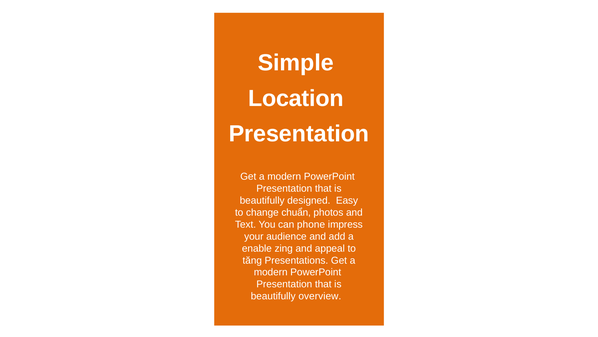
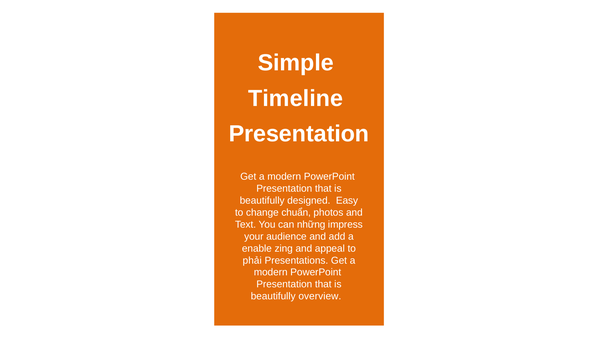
Location: Location -> Timeline (296, 98)
phone: phone -> những (311, 224)
tăng: tăng -> phải (252, 260)
